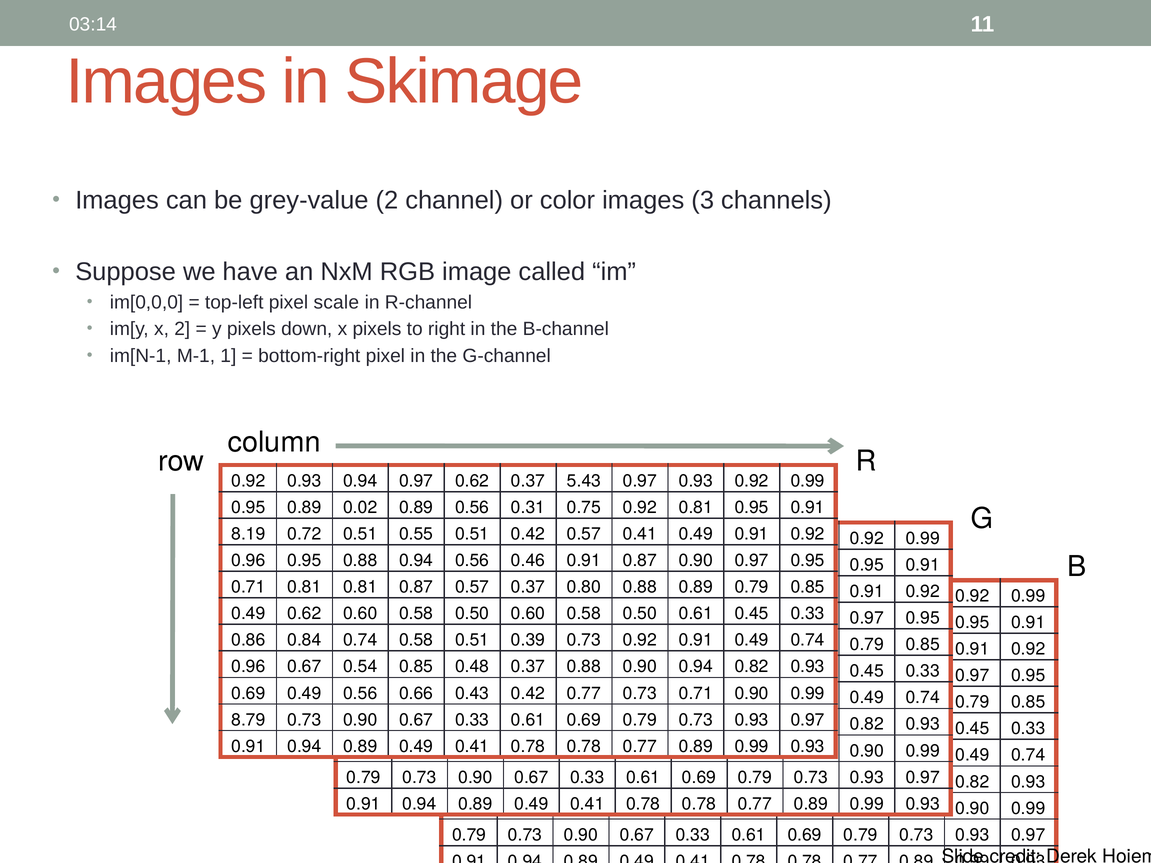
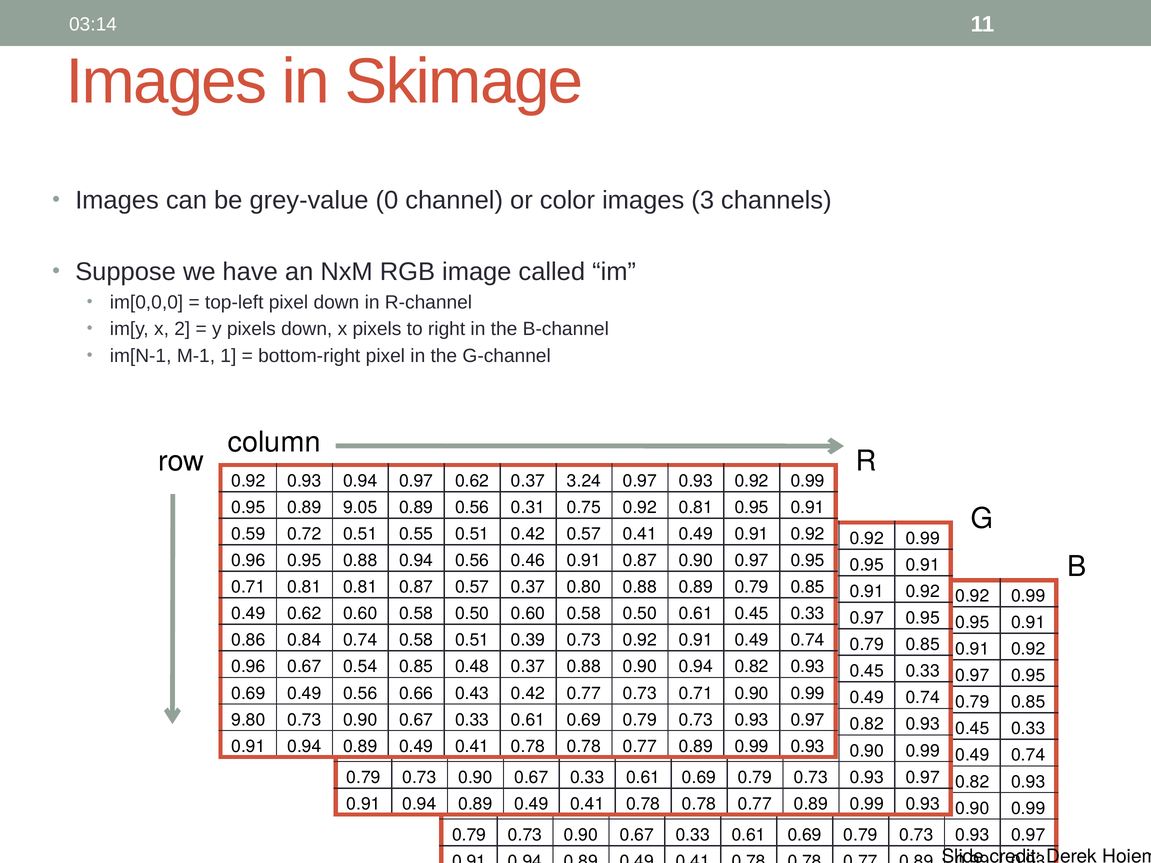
grey-value 2: 2 -> 0 (387, 201)
pixel scale: scale -> down (336, 302)
5.43: 5.43 -> 3.24 (584, 481)
0.02: 0.02 -> 9.05 (360, 508)
8.19: 8.19 -> 0.59 (248, 534)
8.79: 8.79 -> 9.80 (248, 720)
